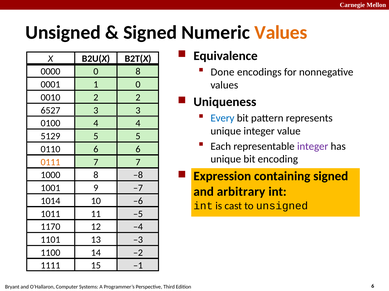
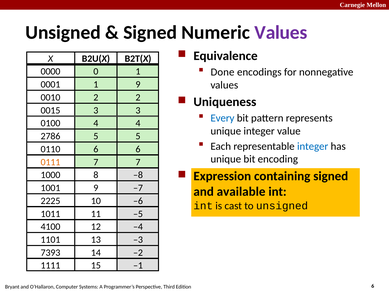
Values colour: orange -> purple (281, 33)
0000 8: 8 -> 1 (138, 72)
0001 0: 0 -> 9 (138, 85)
6527: 6527 -> 0015 (50, 111)
5129: 5129 -> 2786 (50, 137)
integer colour: purple -> blue (313, 147)
arbitrary: arbitrary -> available (241, 192)
1014: 1014 -> 2225 (50, 201)
1170: 1170 -> 4100 (50, 227)
1100: 1100 -> 7393 (50, 253)
